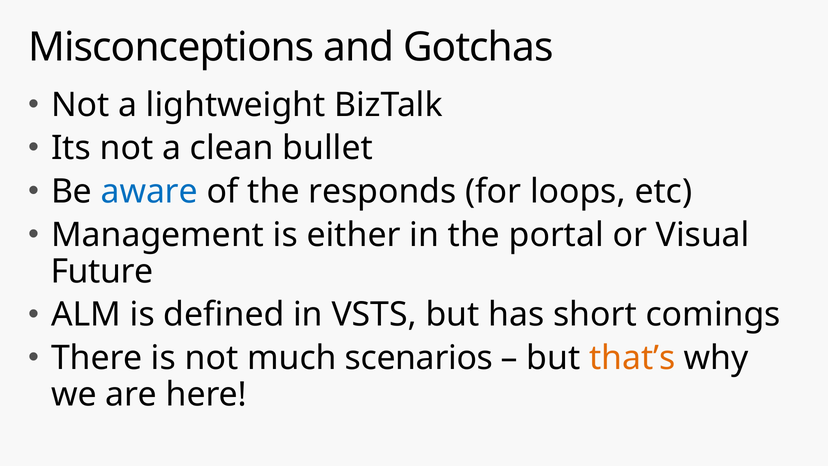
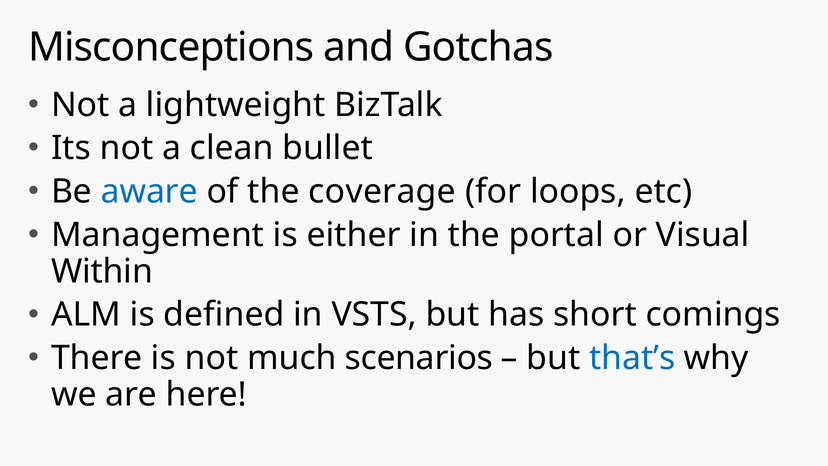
responds: responds -> coverage (382, 192)
Future: Future -> Within (102, 271)
that’s colour: orange -> blue (632, 358)
